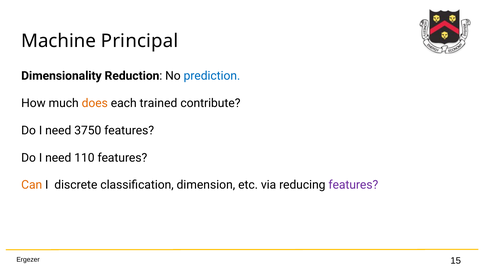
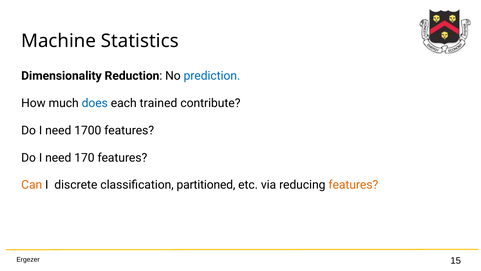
Principal: Principal -> Statistics (140, 41)
does colour: orange -> blue (95, 103)
3750: 3750 -> 1700 (88, 130)
110: 110 -> 170 (84, 157)
dimension: dimension -> partitioned (206, 185)
features colour: purple -> orange (353, 185)
